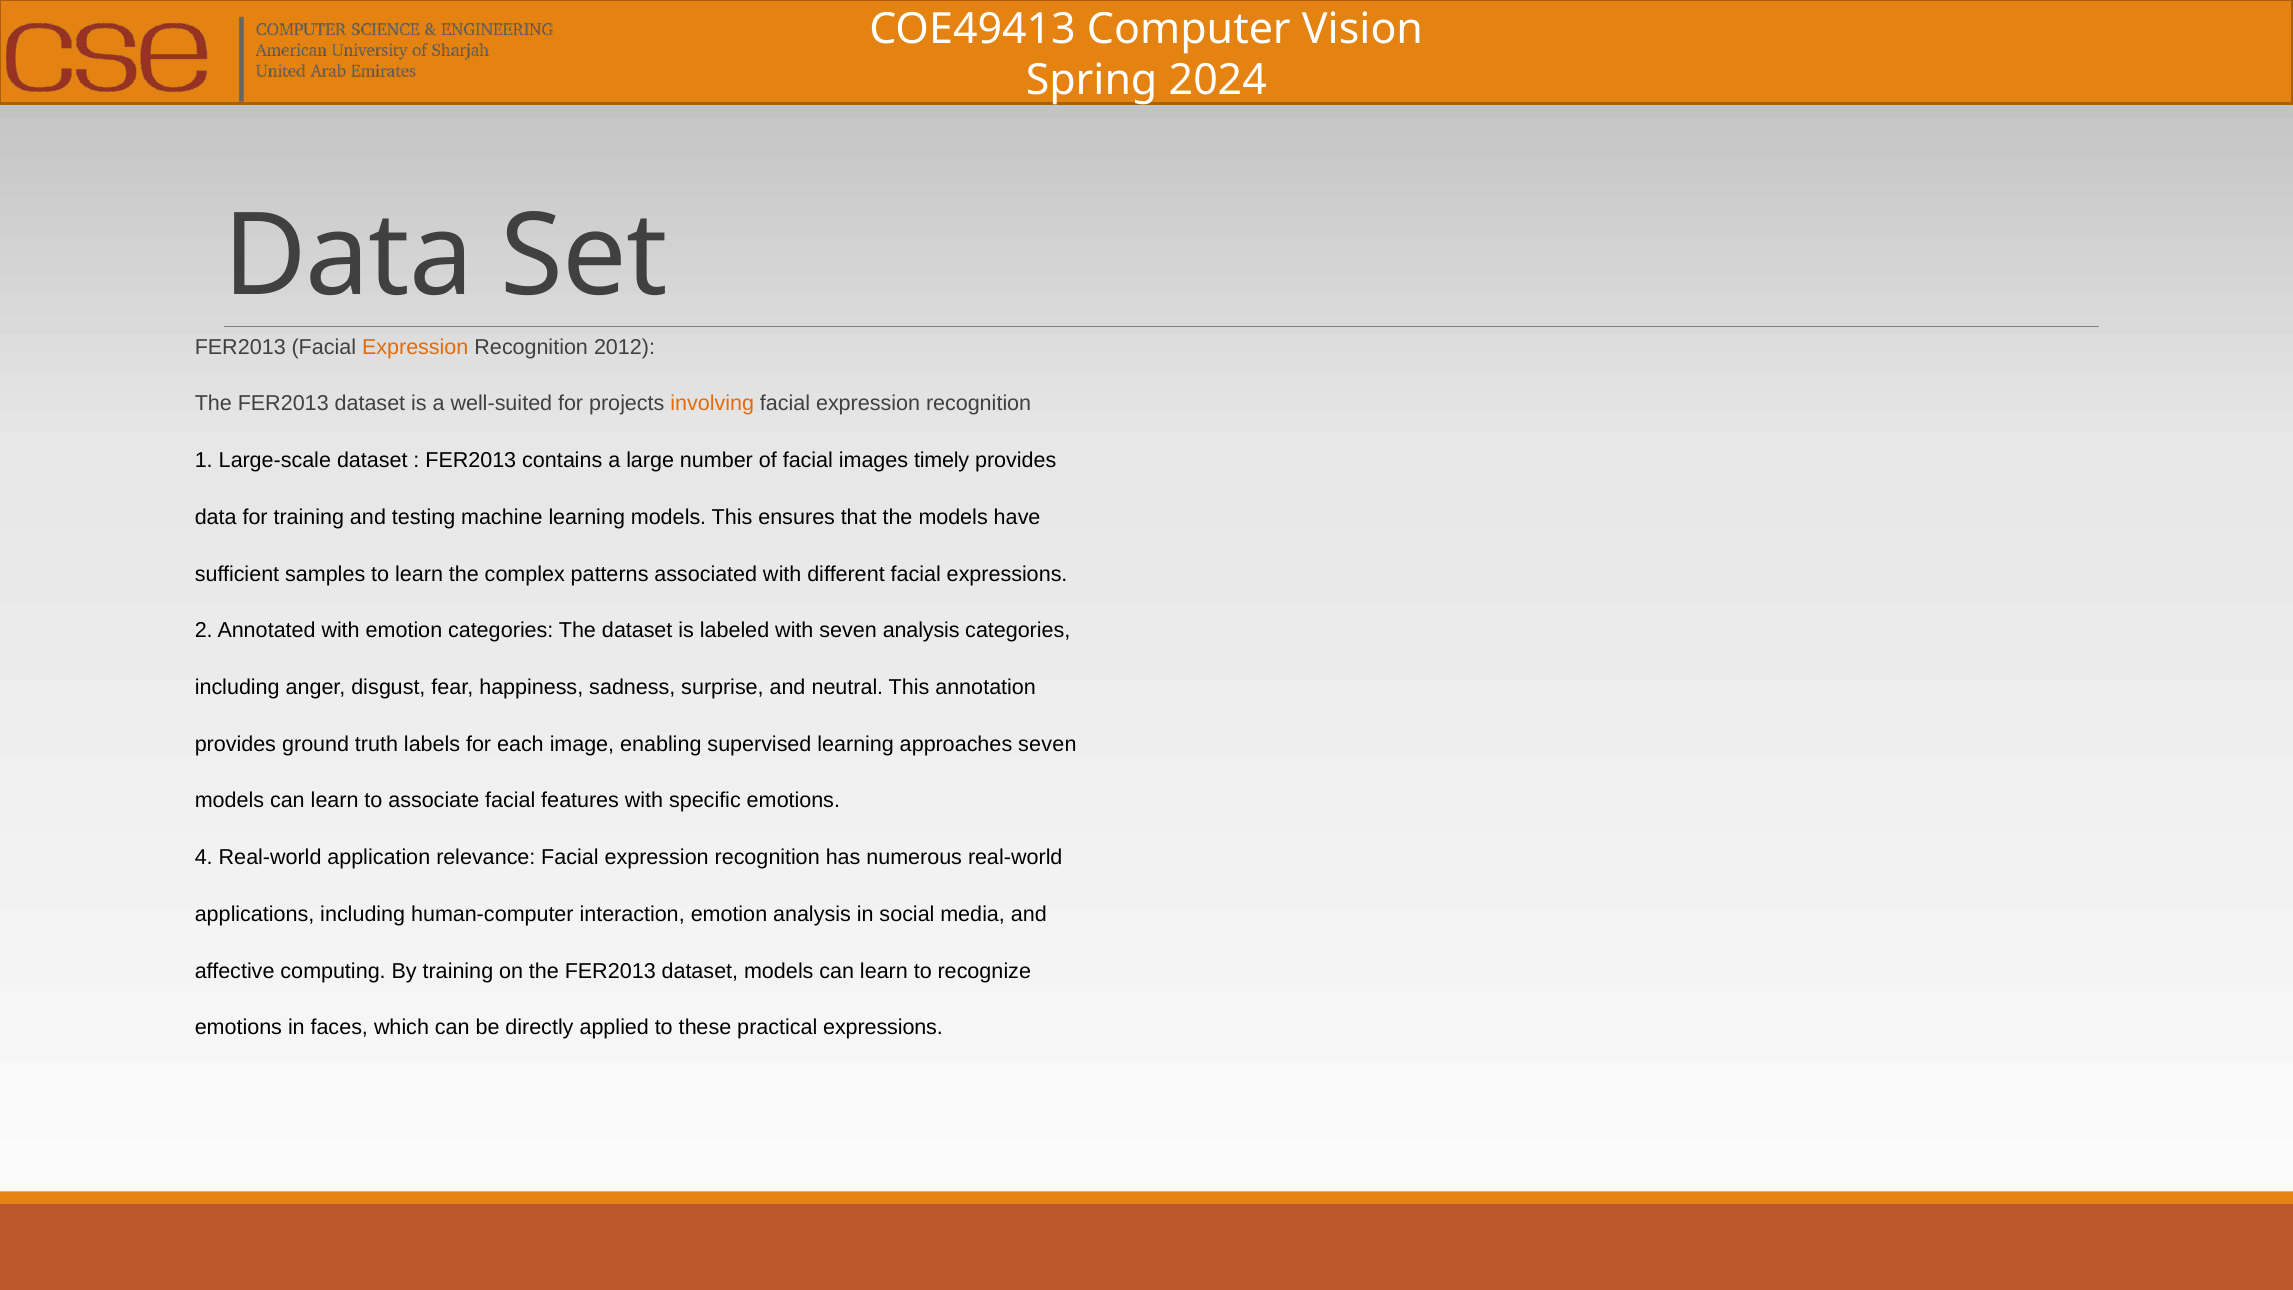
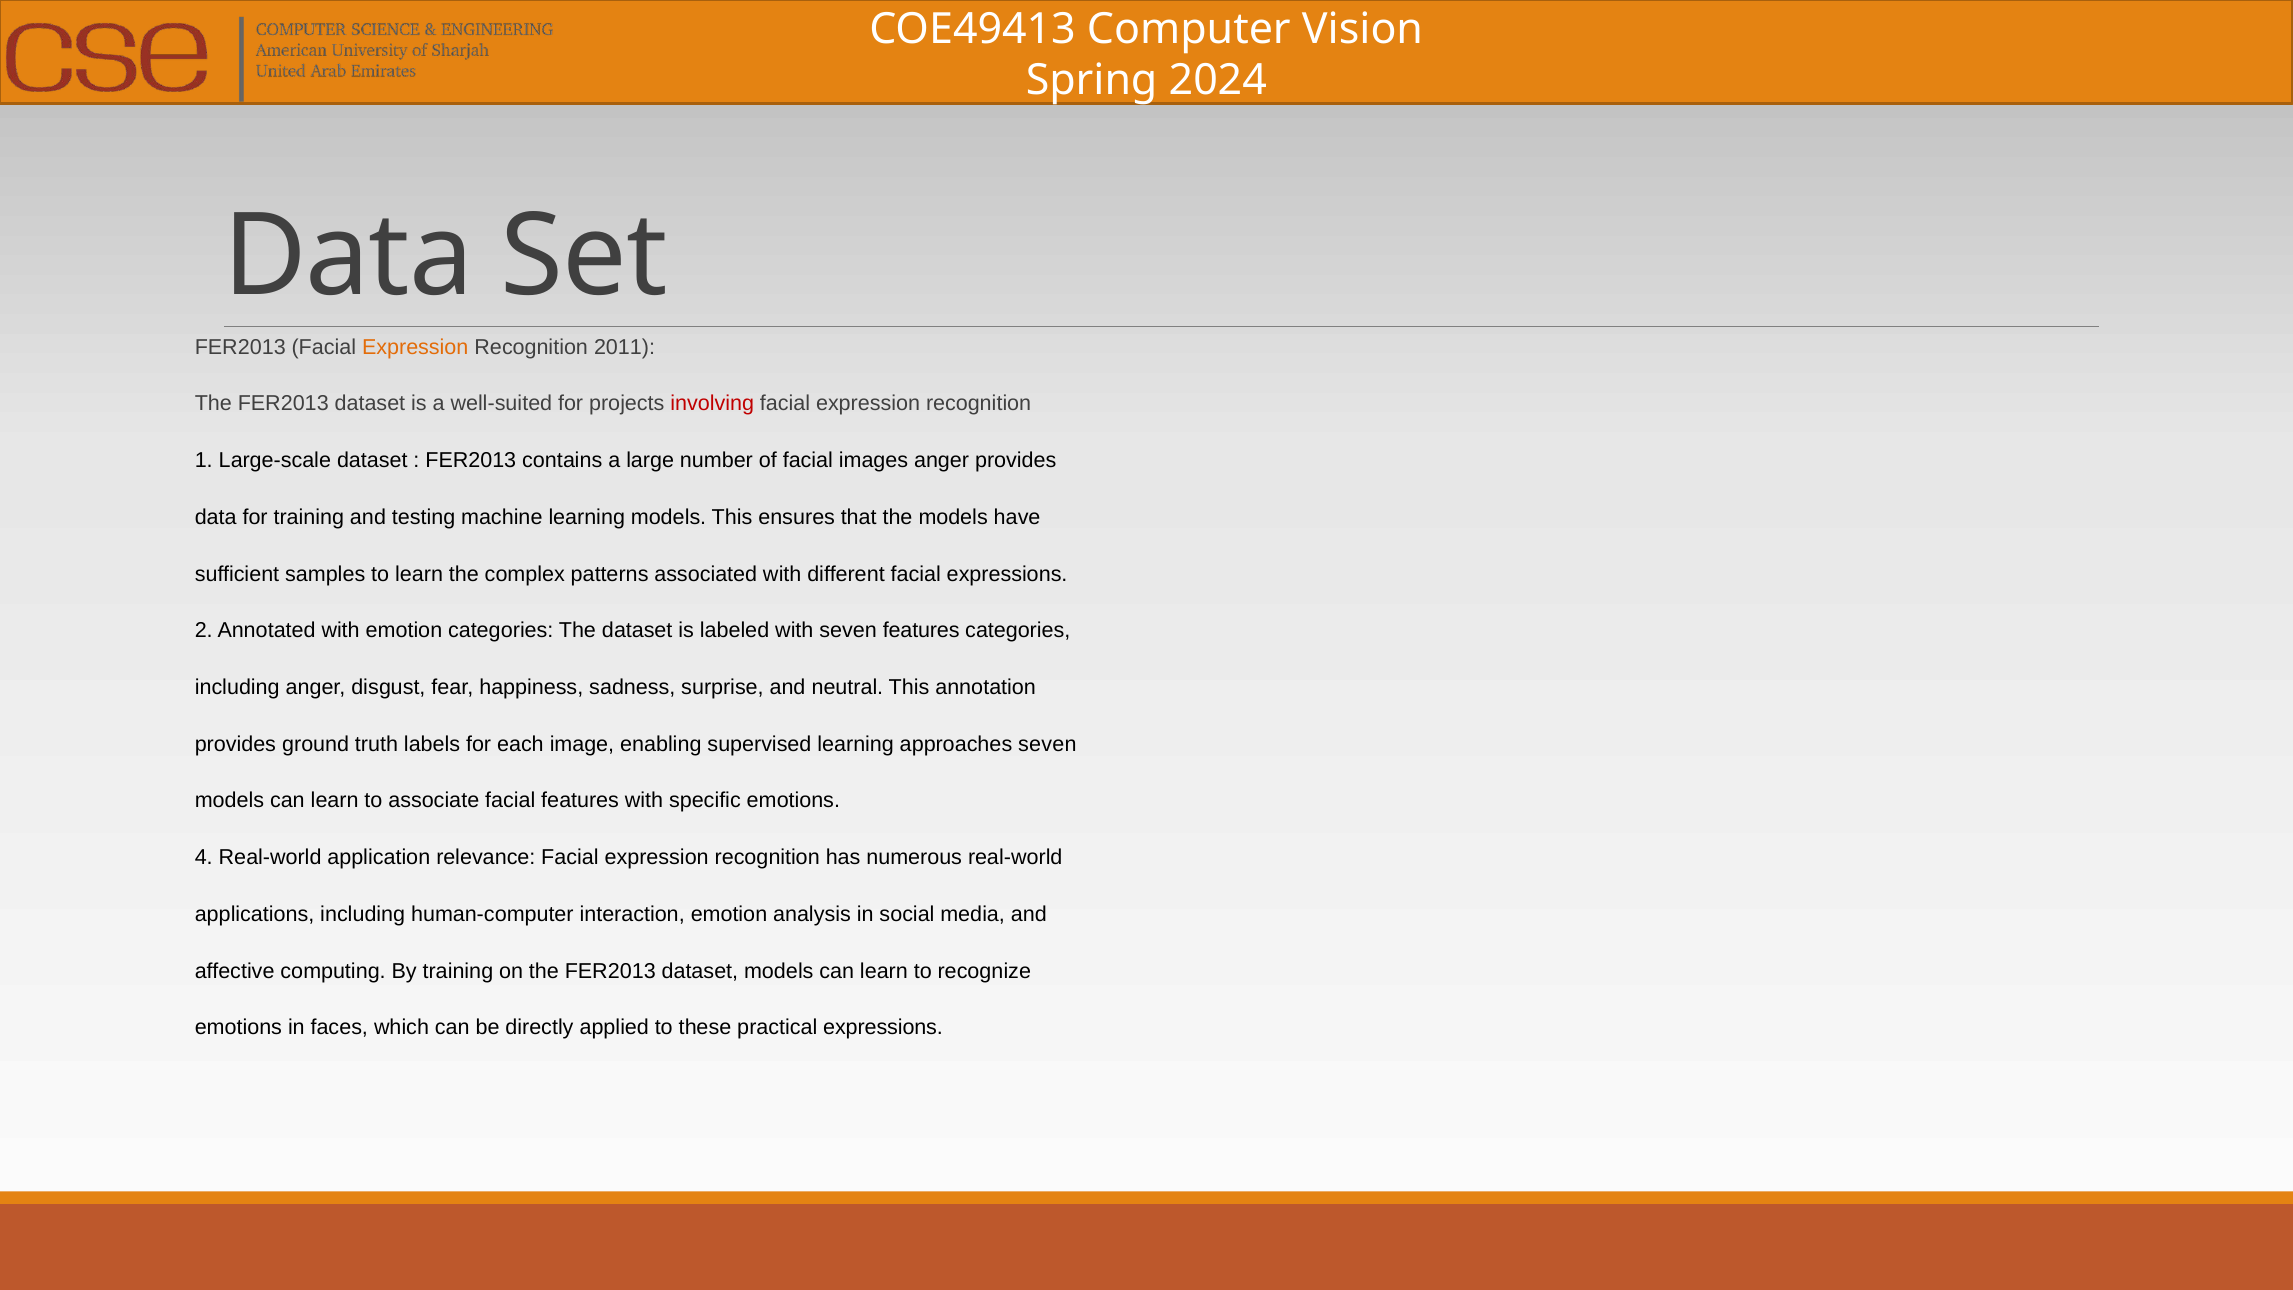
2012: 2012 -> 2011 (625, 347)
involving colour: orange -> red (712, 404)
images timely: timely -> anger (942, 460)
seven analysis: analysis -> features (921, 631)
